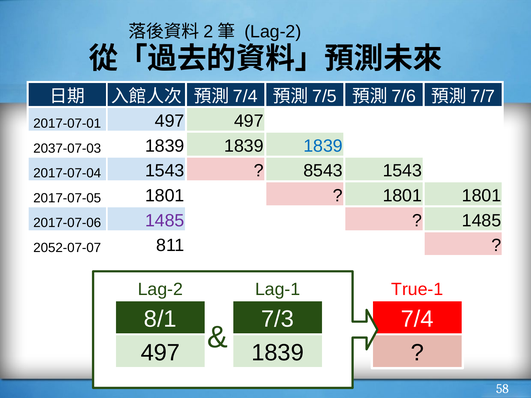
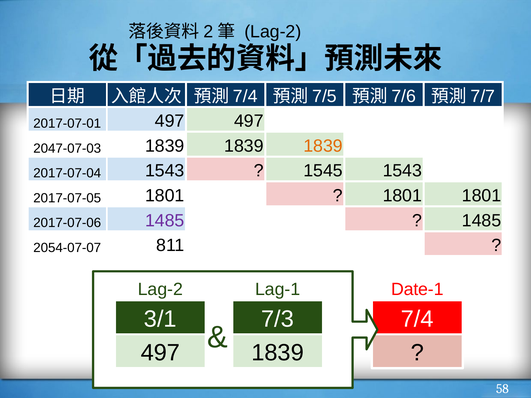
2037-07-03: 2037-07-03 -> 2047-07-03 (67, 148)
1839 colour: blue -> orange (323, 146)
8543: 8543 -> 1545 (323, 171)
2052-07-07: 2052-07-07 -> 2054-07-07 (67, 248)
True-1: True-1 -> Date-1 (417, 290)
8/1: 8/1 -> 3/1 (160, 319)
